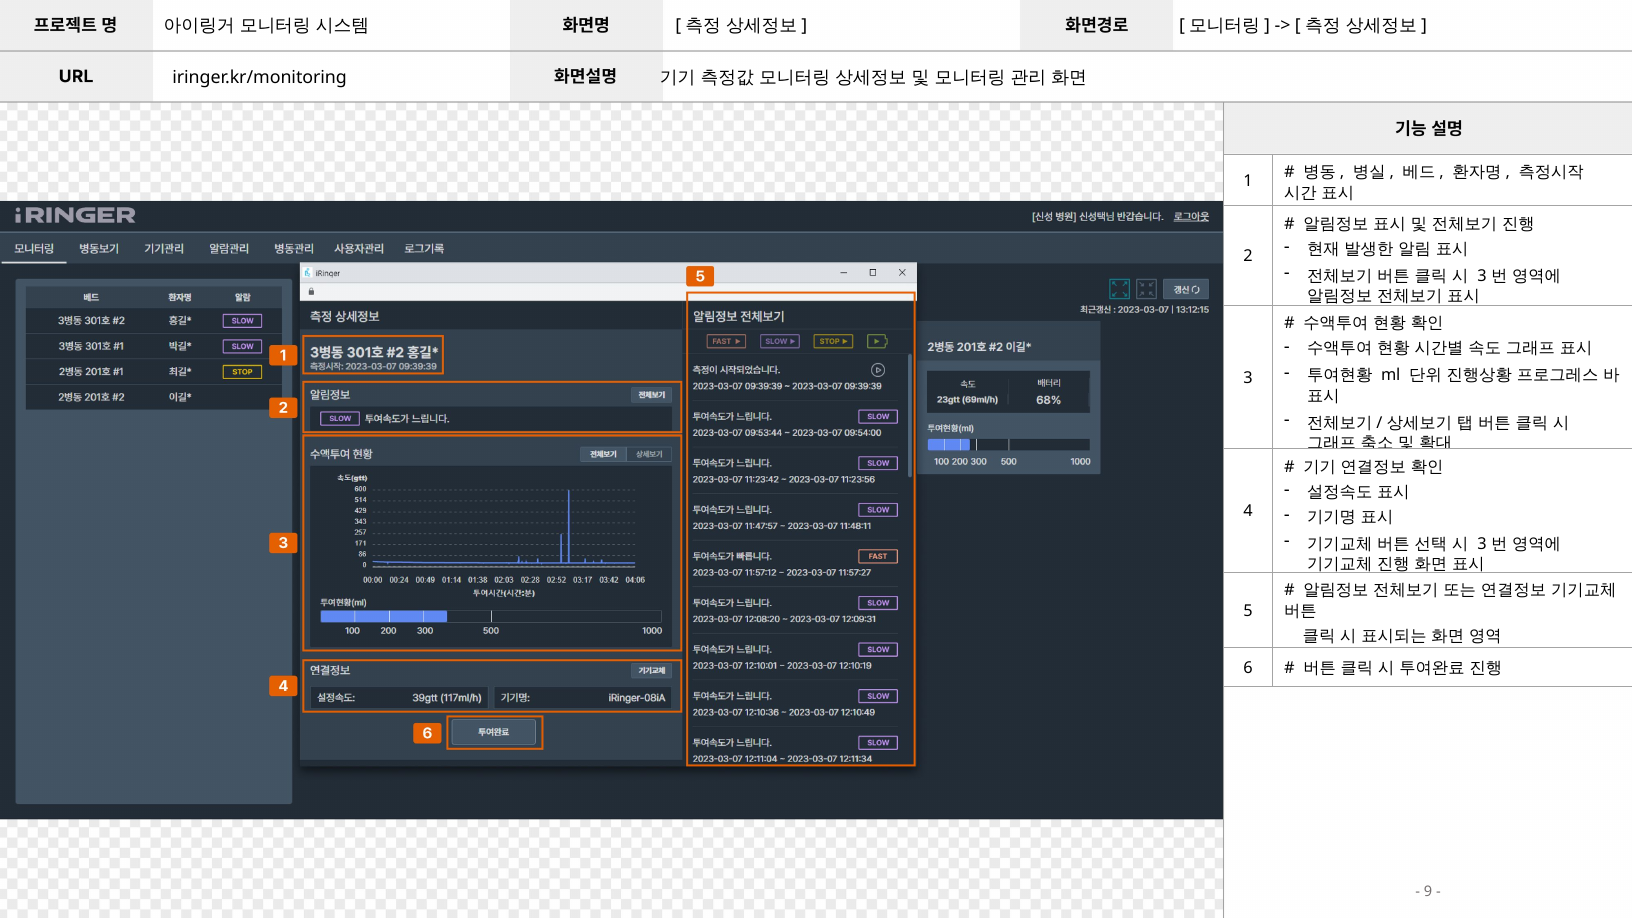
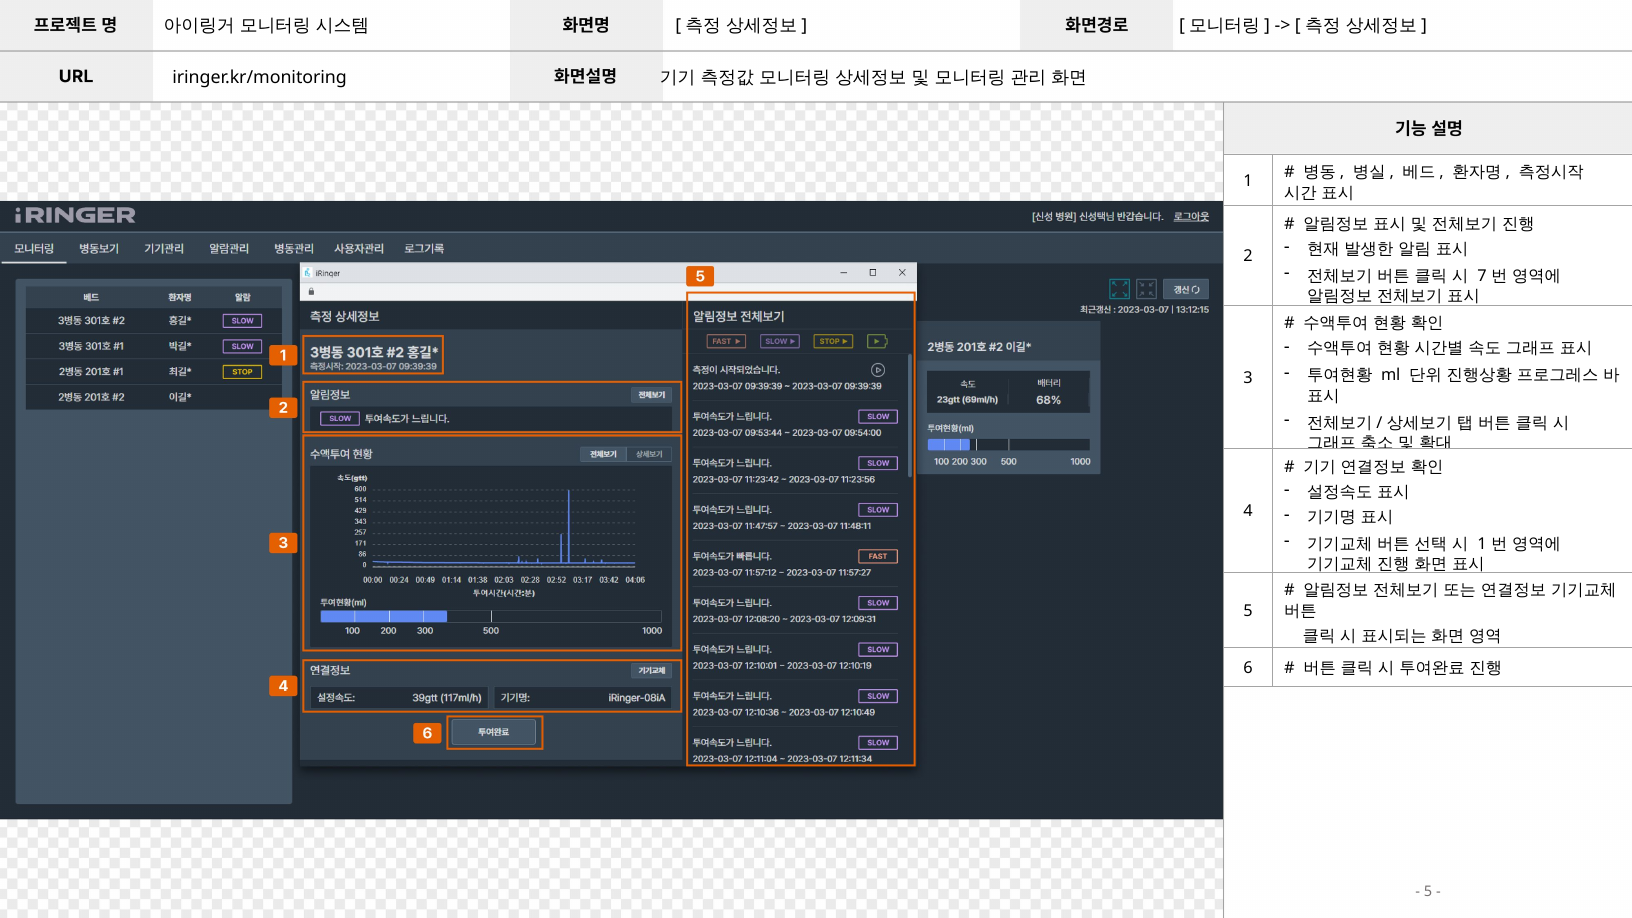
3: 3 -> 7 (1482, 276)
3: 3 -> 1 (1482, 544)
9: 9 -> 5 (1428, 891)
